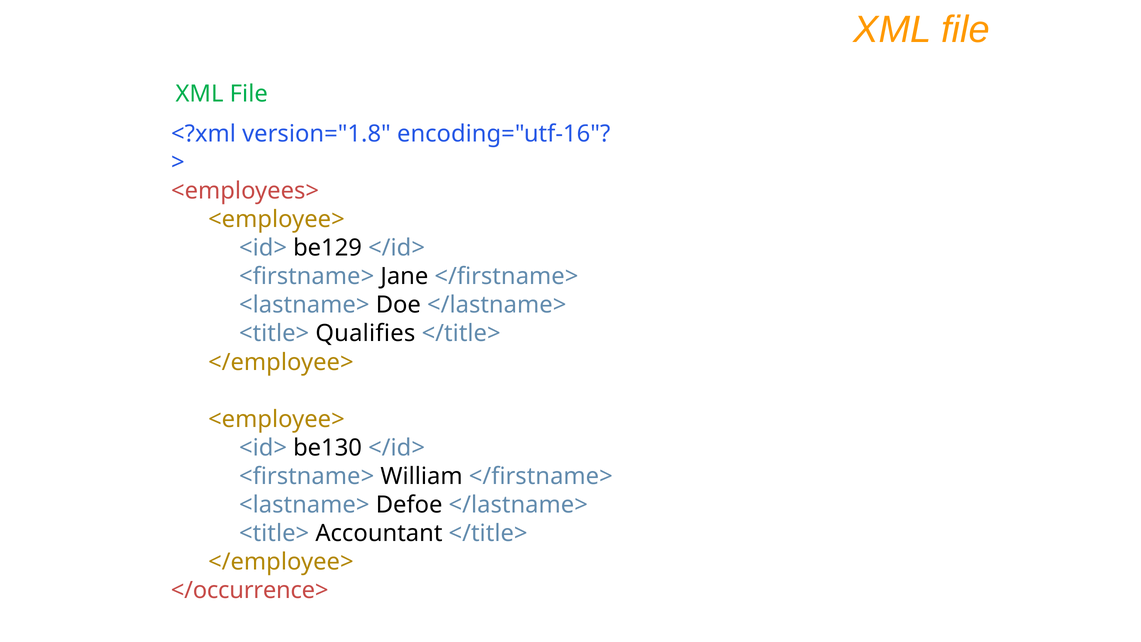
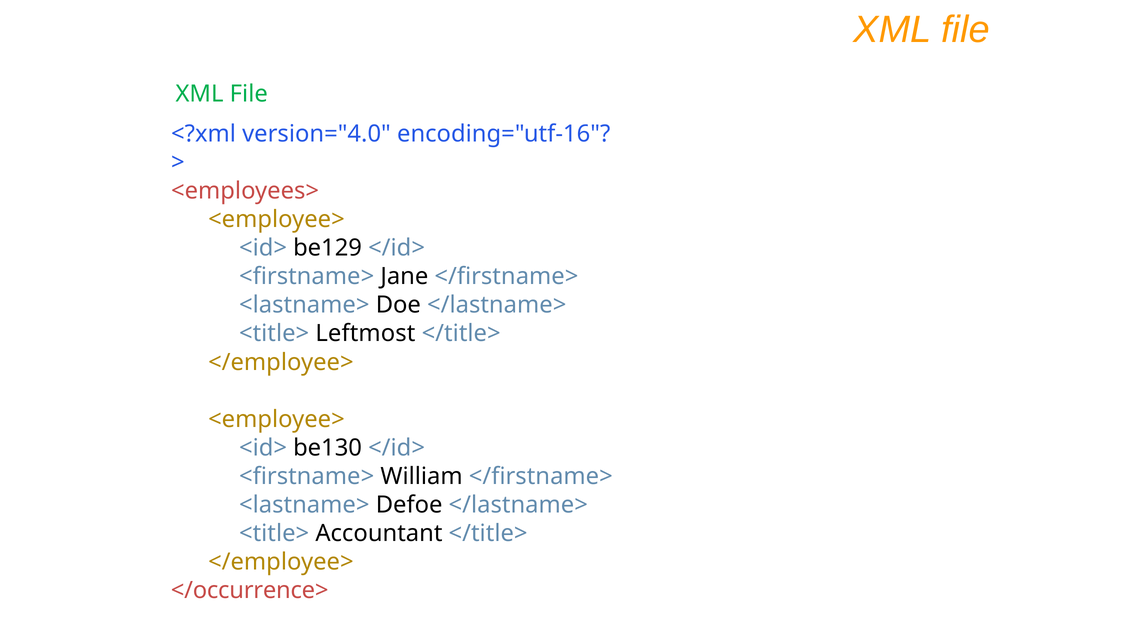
version="1.8: version="1.8 -> version="4.0 (316, 134)
Qualifies: Qualifies -> Leftmost (365, 334)
